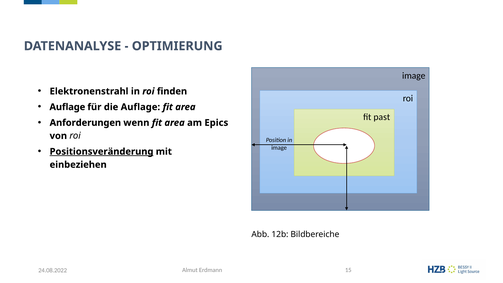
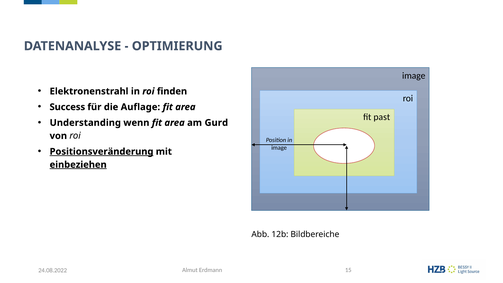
Auflage: Auflage -> Success (67, 107)
Anforderungen: Anforderungen -> Understanding (85, 123)
Epics: Epics -> Gurd (216, 123)
einbeziehen underline: none -> present (78, 165)
